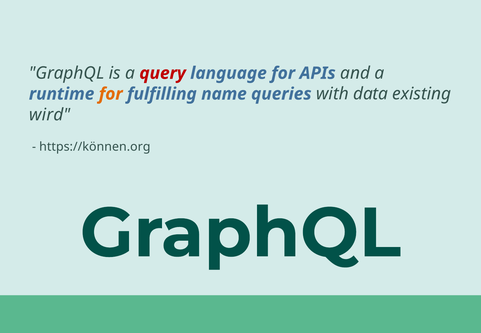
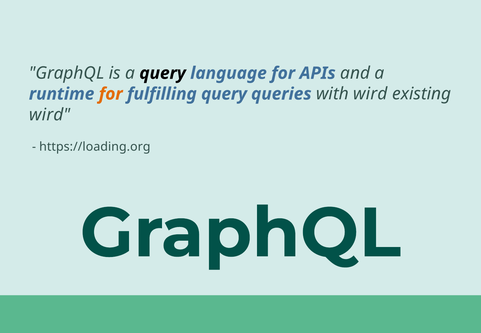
query colour: red -> black (163, 73)
fulfilling name: name -> query (224, 94)
with data: data -> wird (370, 94)
https://können.org: https://können.org -> https://loading.org (95, 147)
